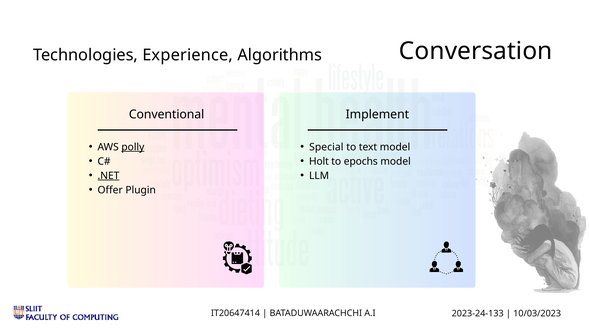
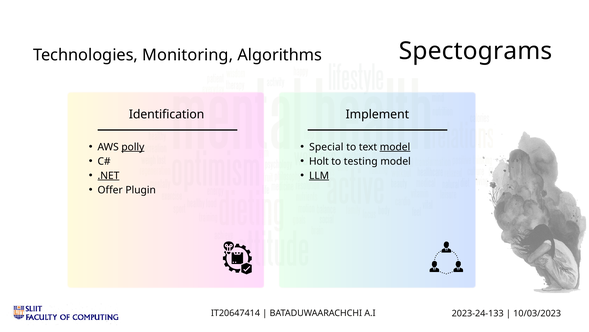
Conversation: Conversation -> Spectograms (476, 51)
Experience: Experience -> Monitoring (188, 55)
Conventional: Conventional -> Identification (167, 114)
model underline: none -> present (395, 147)
epochs: epochs -> testing (361, 161)
LLM underline: none -> present (319, 175)
